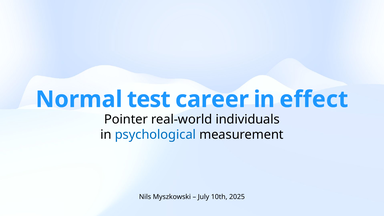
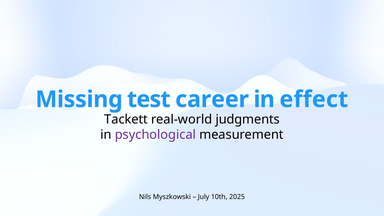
Normal: Normal -> Missing (79, 99)
Pointer: Pointer -> Tackett (126, 119)
individuals: individuals -> judgments (248, 119)
psychological colour: blue -> purple (155, 135)
